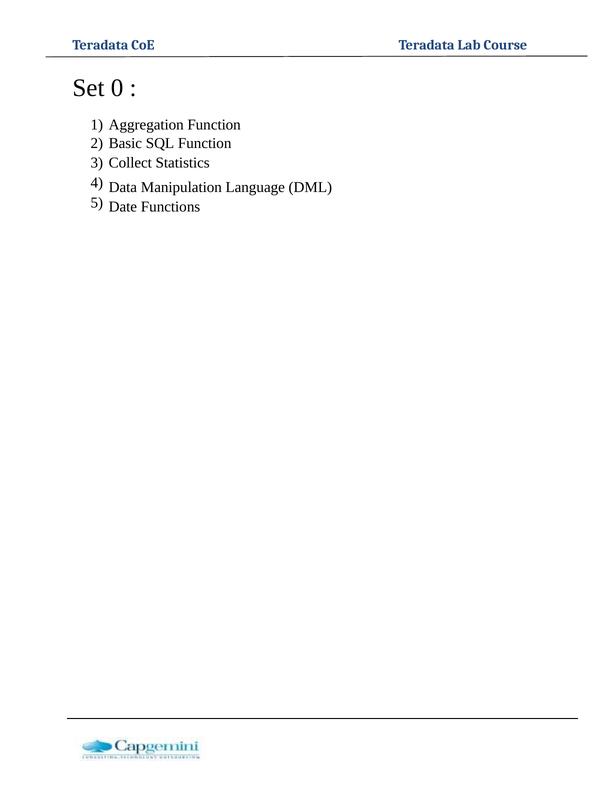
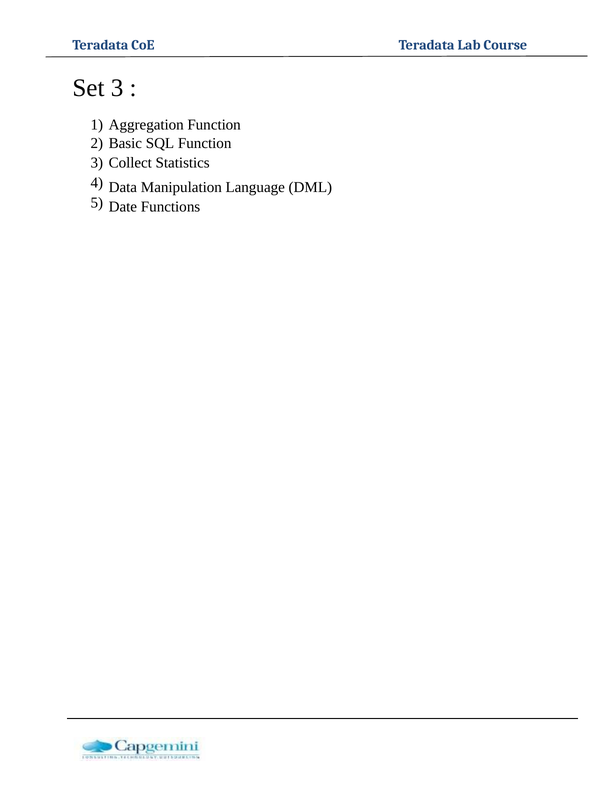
Set 0: 0 -> 3 (117, 88)
